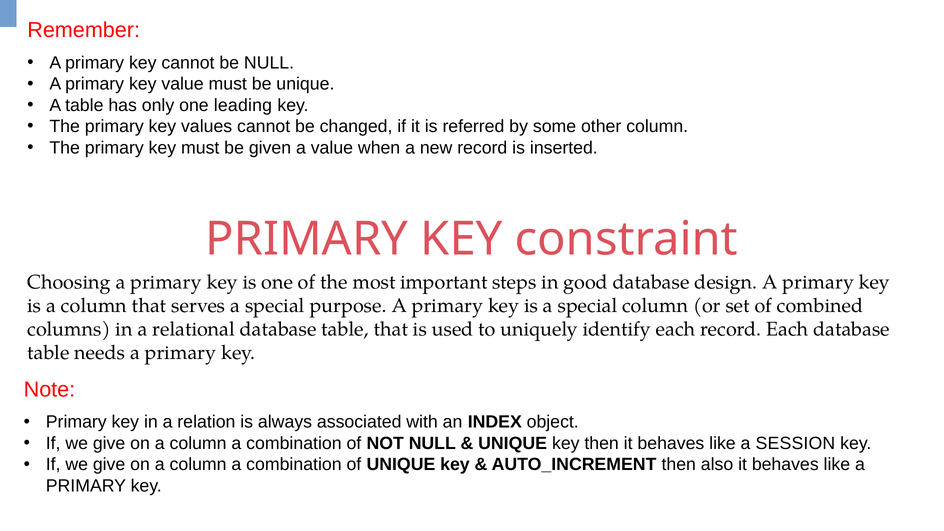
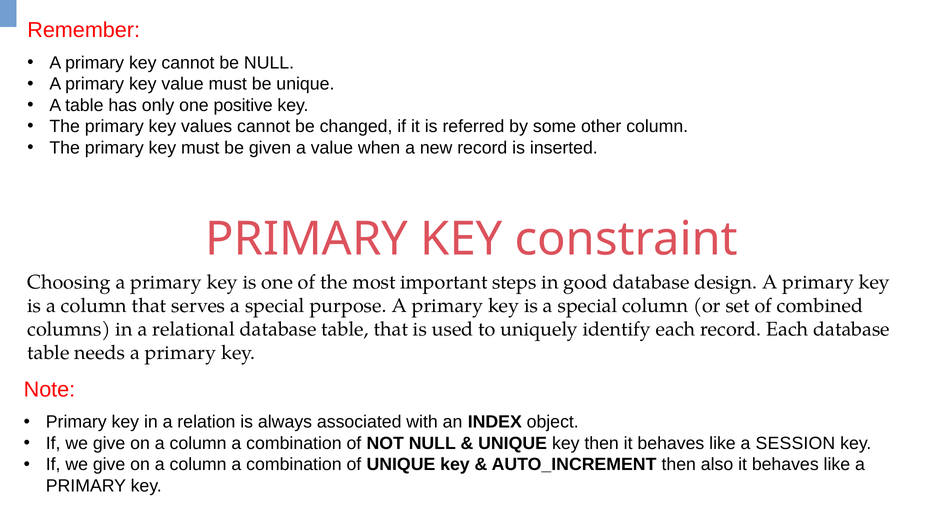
leading: leading -> positive (243, 105)
